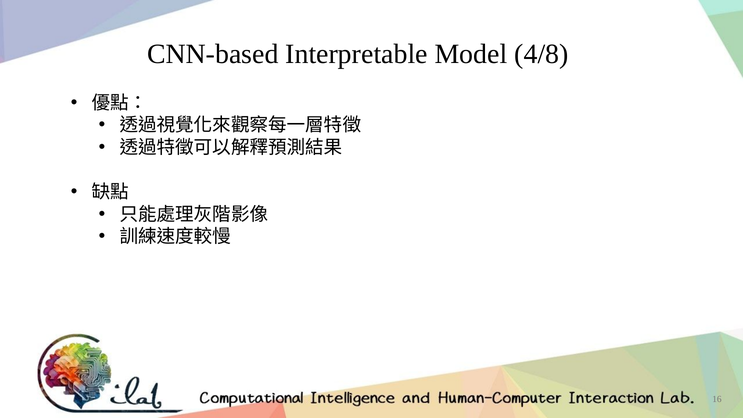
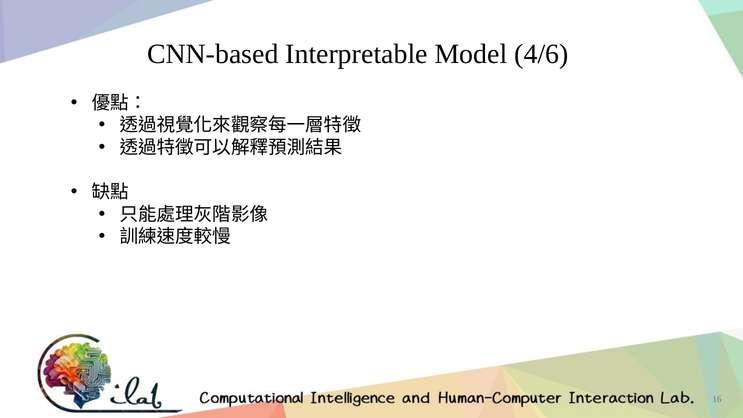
4/8: 4/8 -> 4/6 (542, 54)
